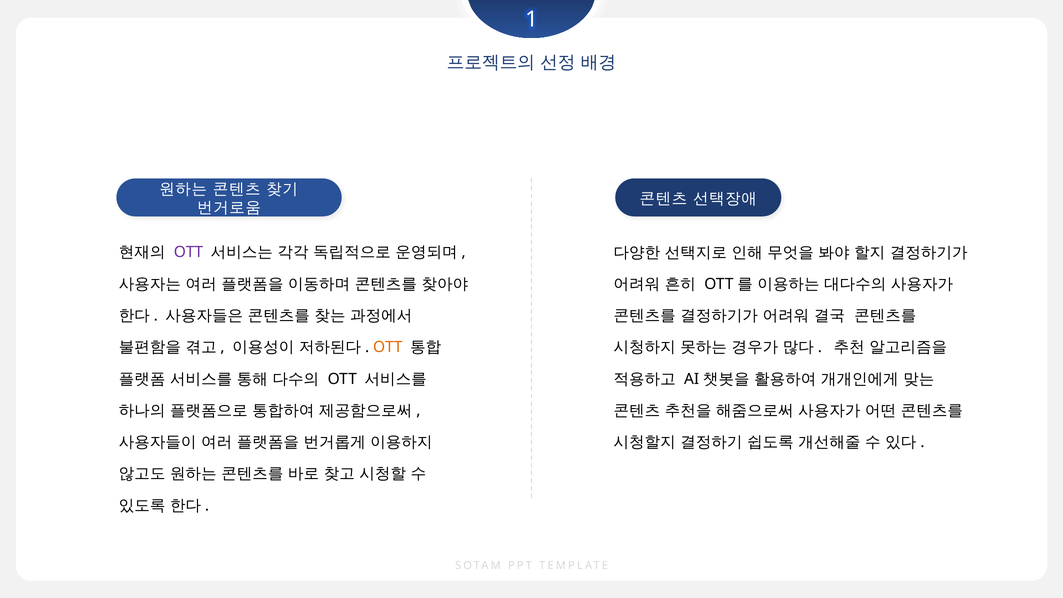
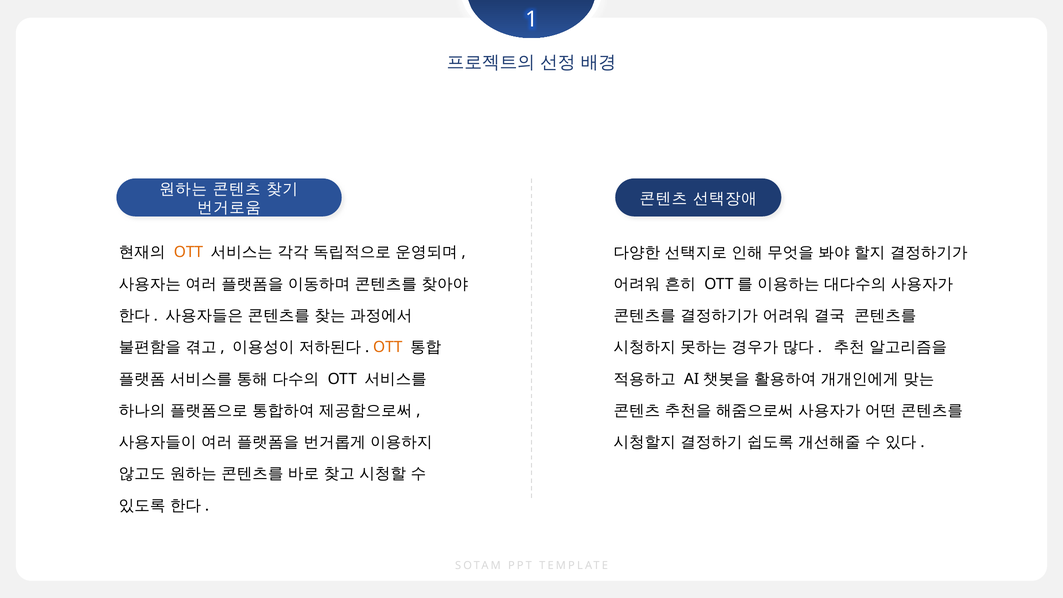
OTT colour: purple -> orange (188, 252)
